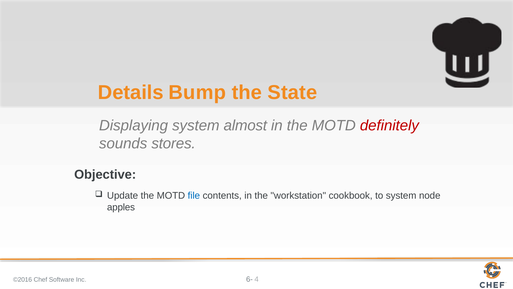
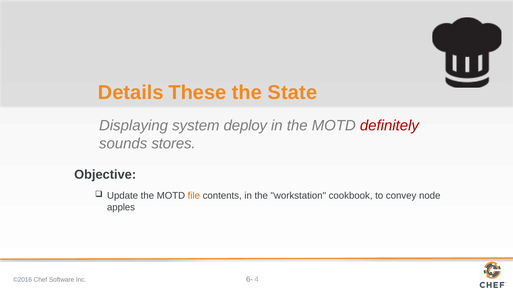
Bump: Bump -> These (197, 92)
almost: almost -> deploy (245, 125)
file colour: blue -> orange (194, 195)
to system: system -> convey (401, 195)
